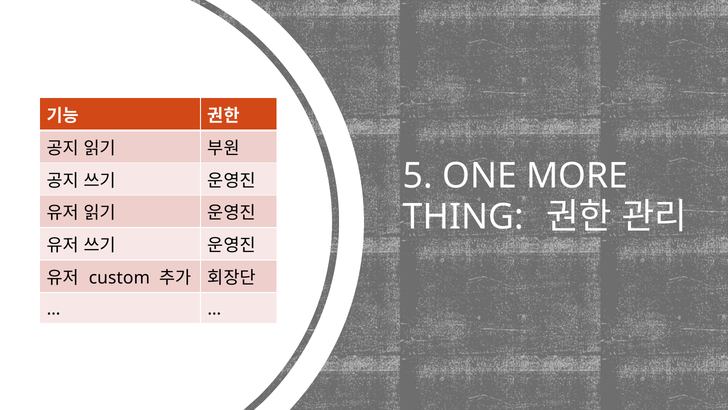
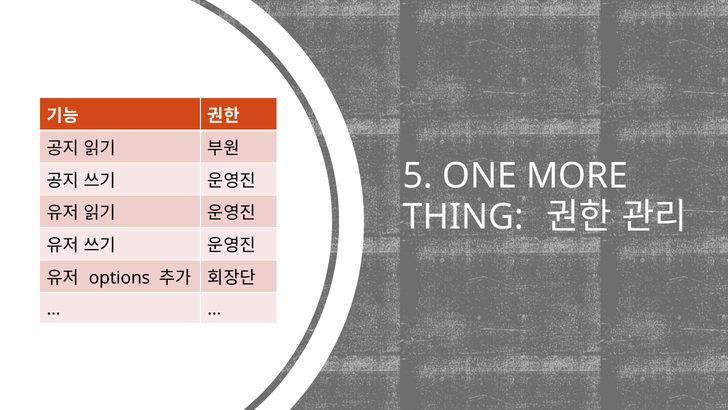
custom: custom -> options (119, 278)
